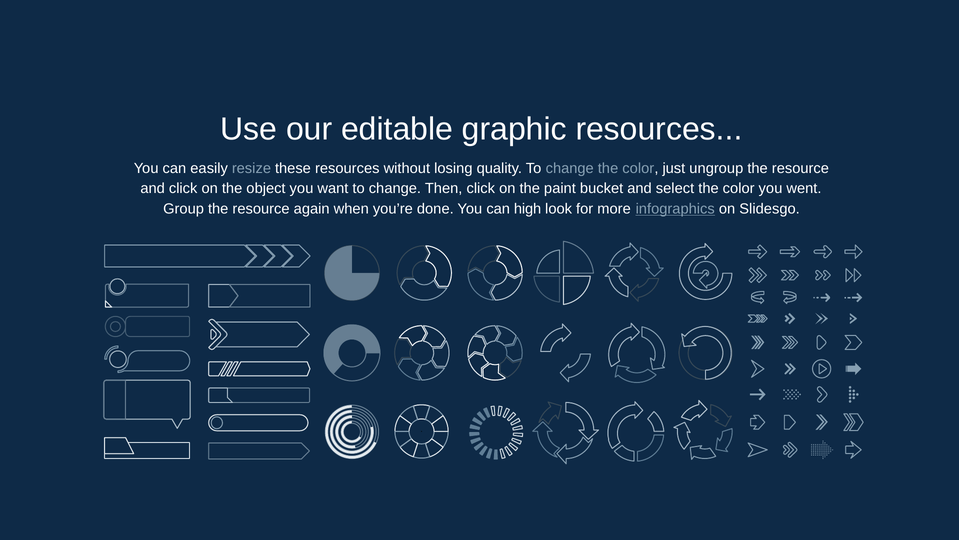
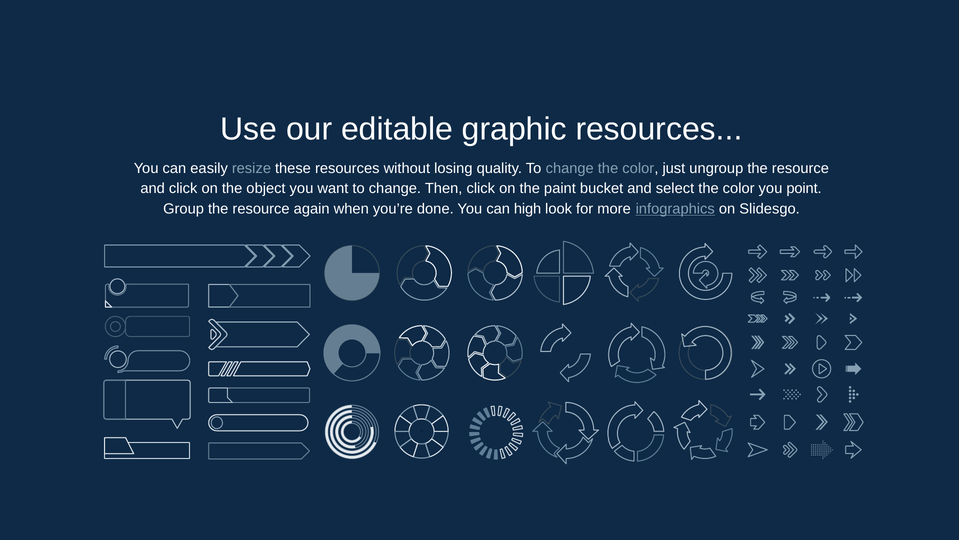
went: went -> point (804, 188)
